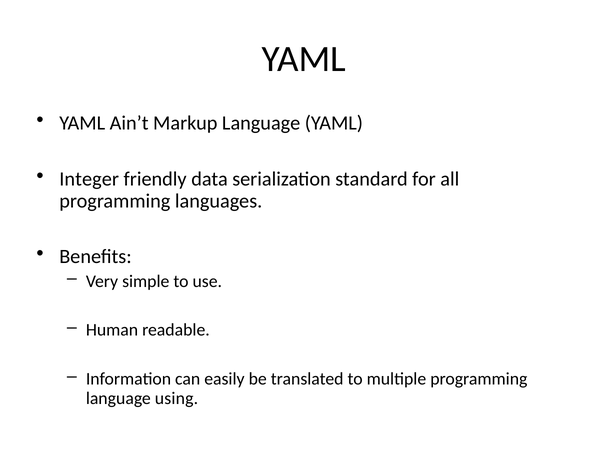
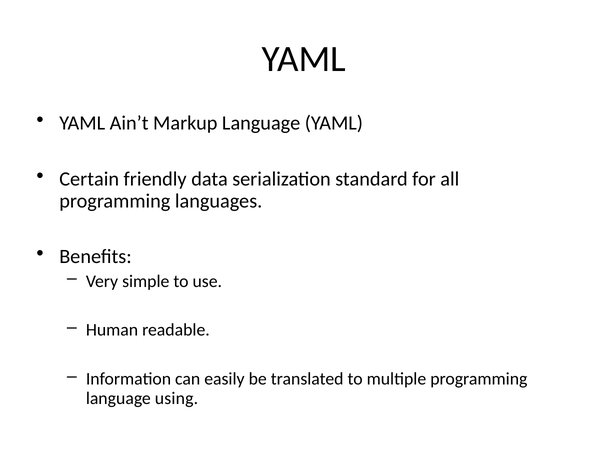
Integer: Integer -> Certain (89, 179)
